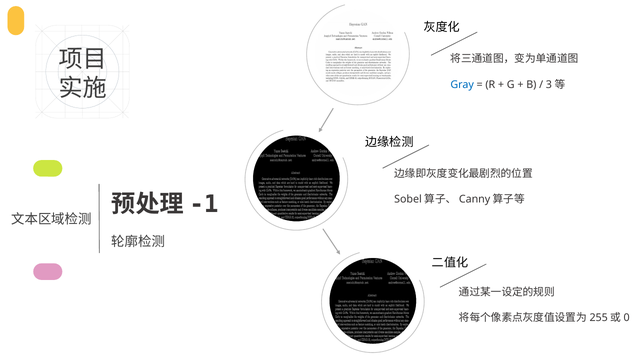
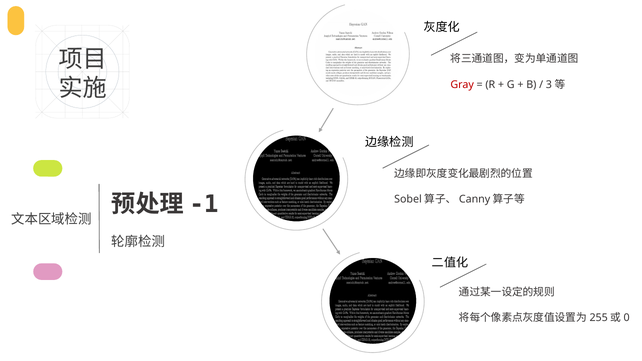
Gray colour: blue -> red (462, 85)
